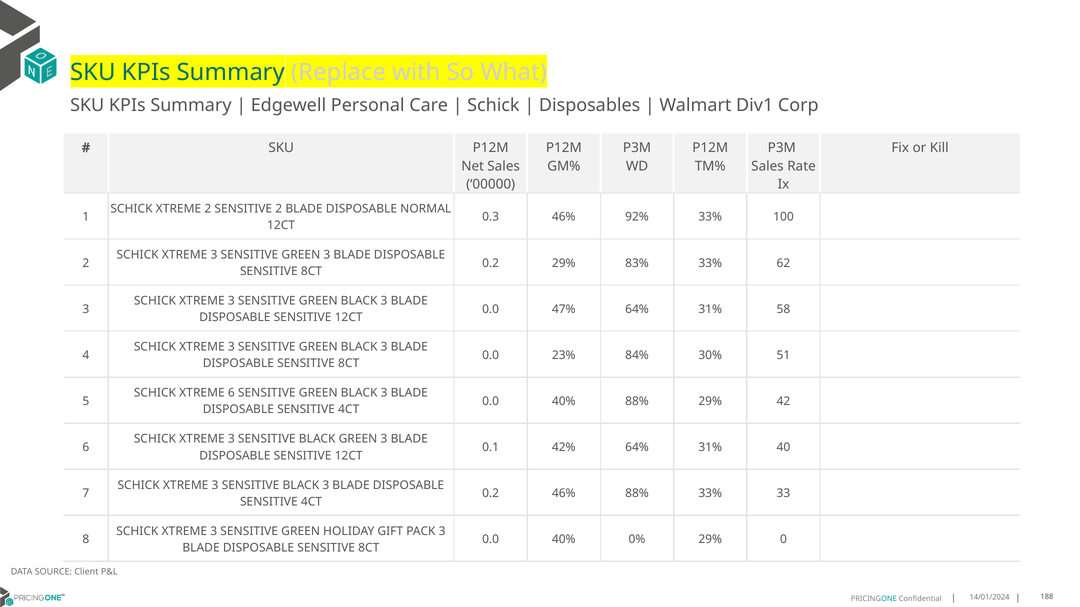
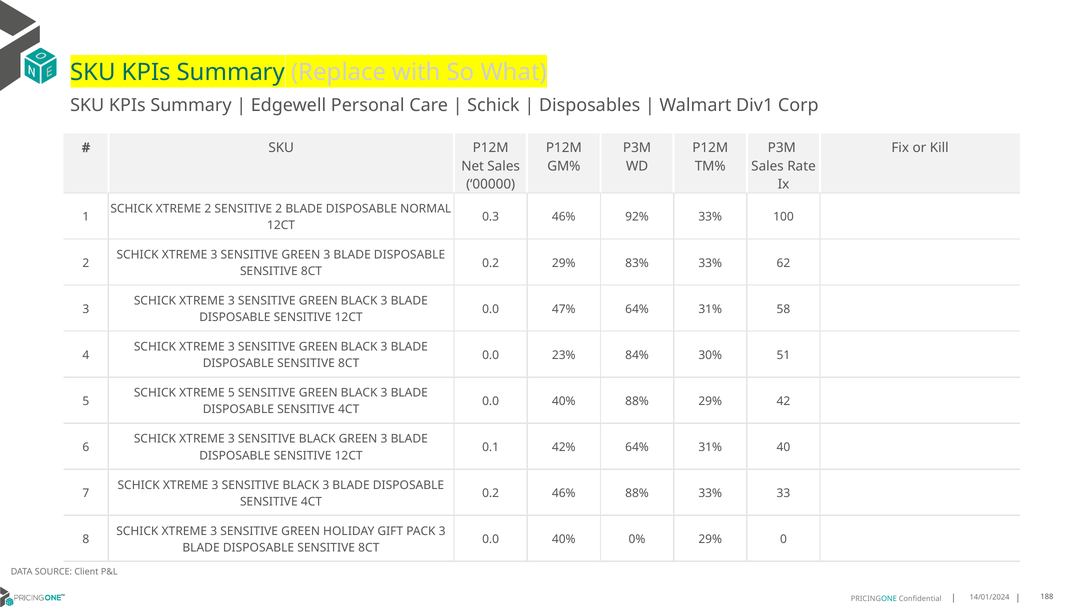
XTREME 6: 6 -> 5 (231, 393)
